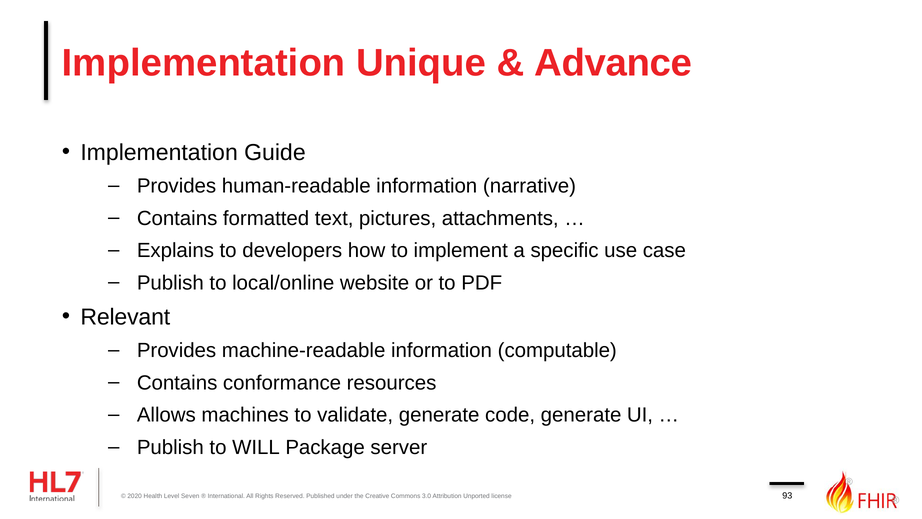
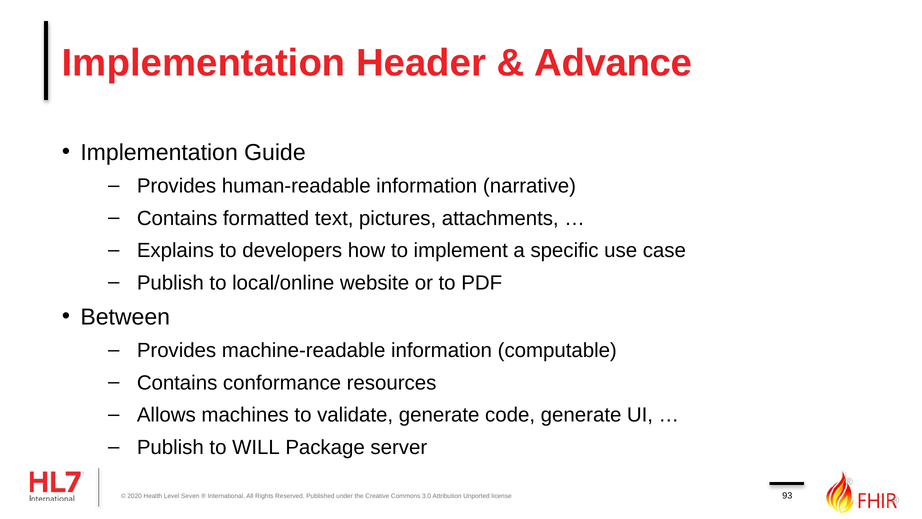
Unique: Unique -> Header (421, 63)
Relevant: Relevant -> Between (125, 317)
